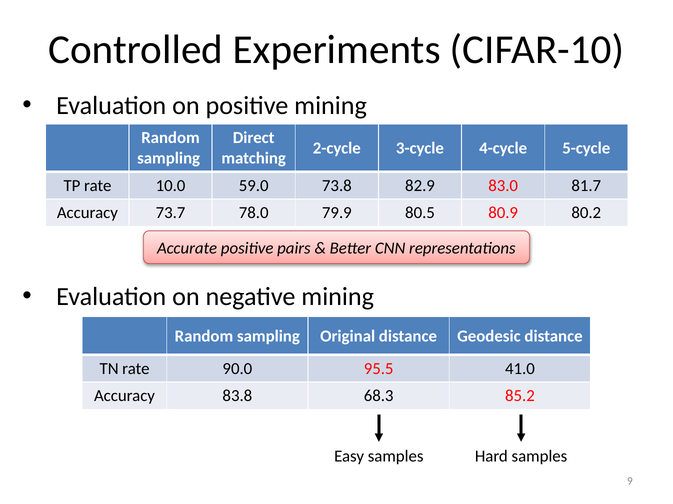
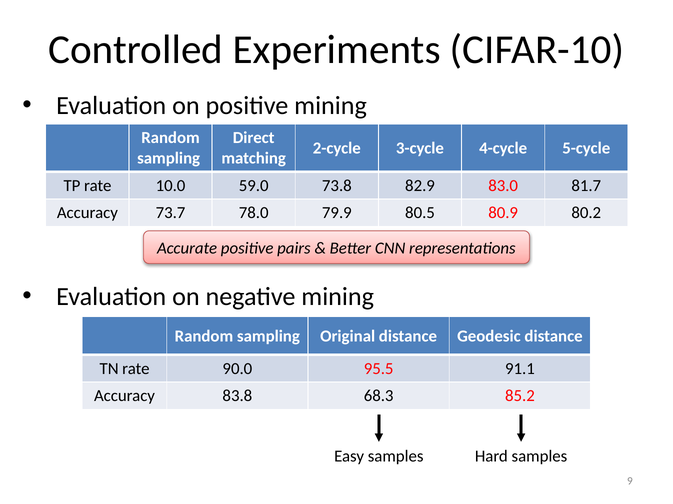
41.0: 41.0 -> 91.1 (520, 369)
